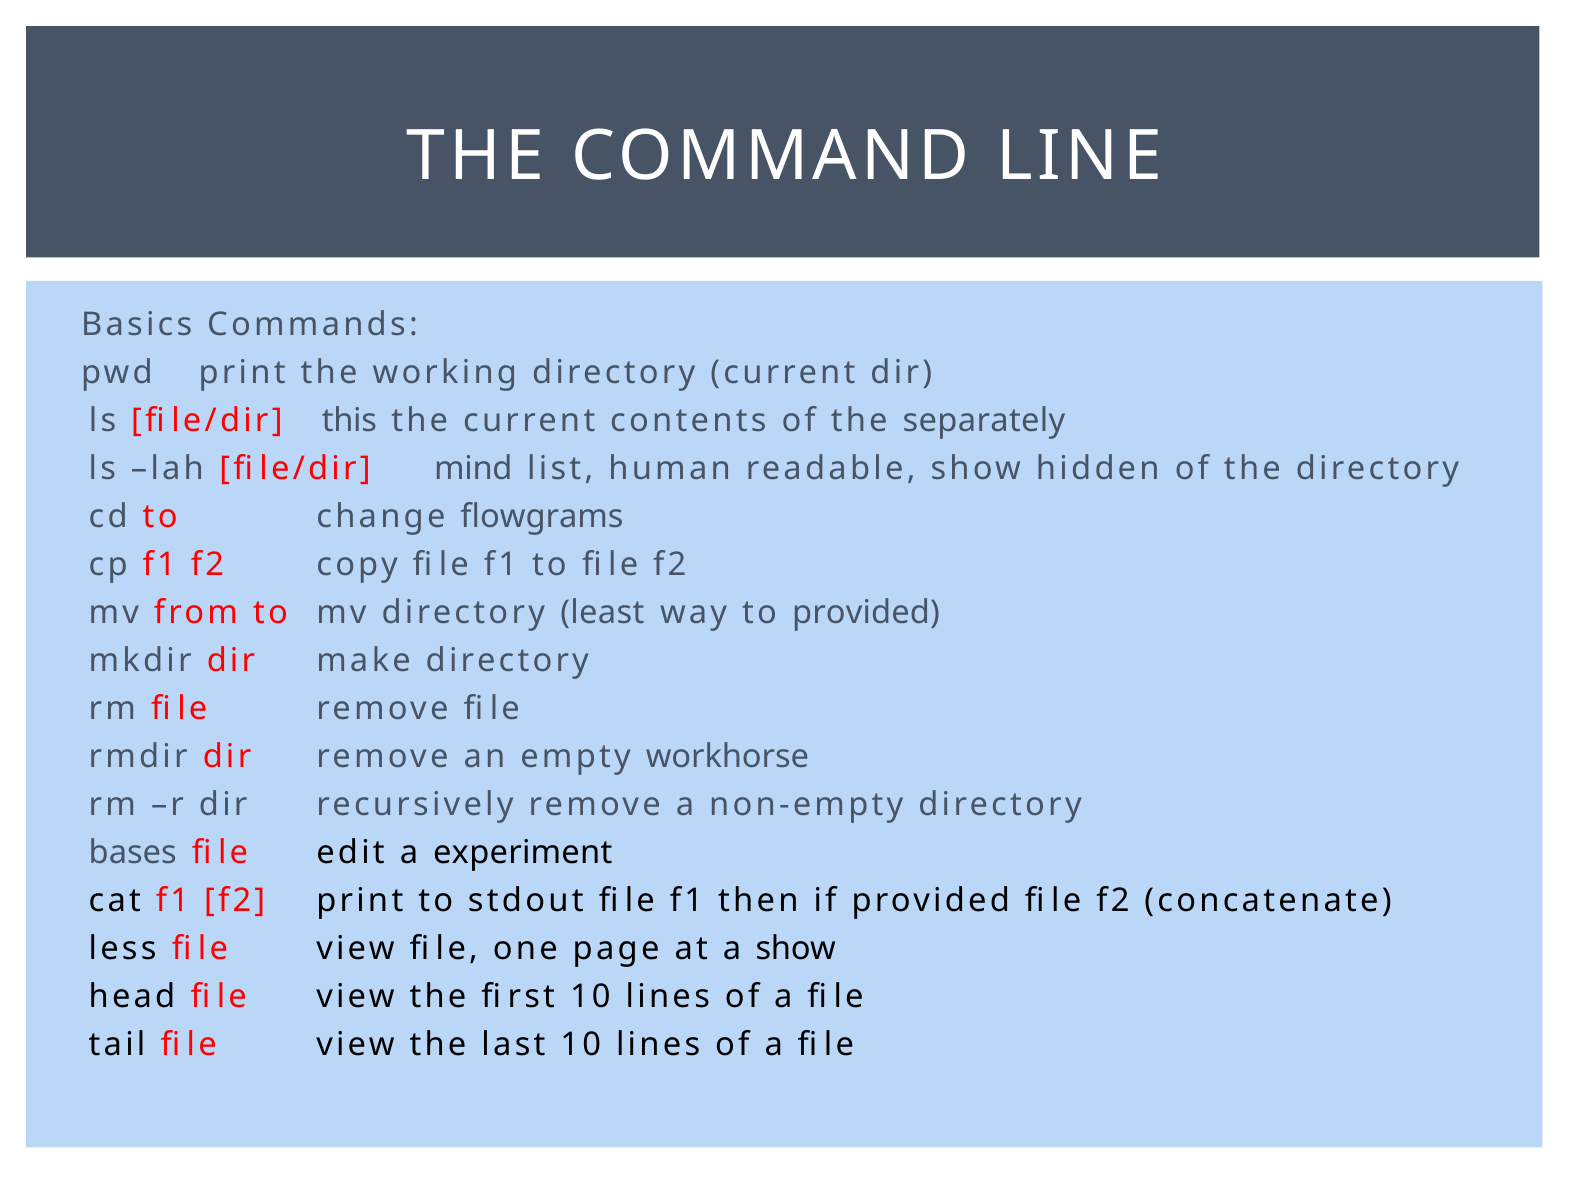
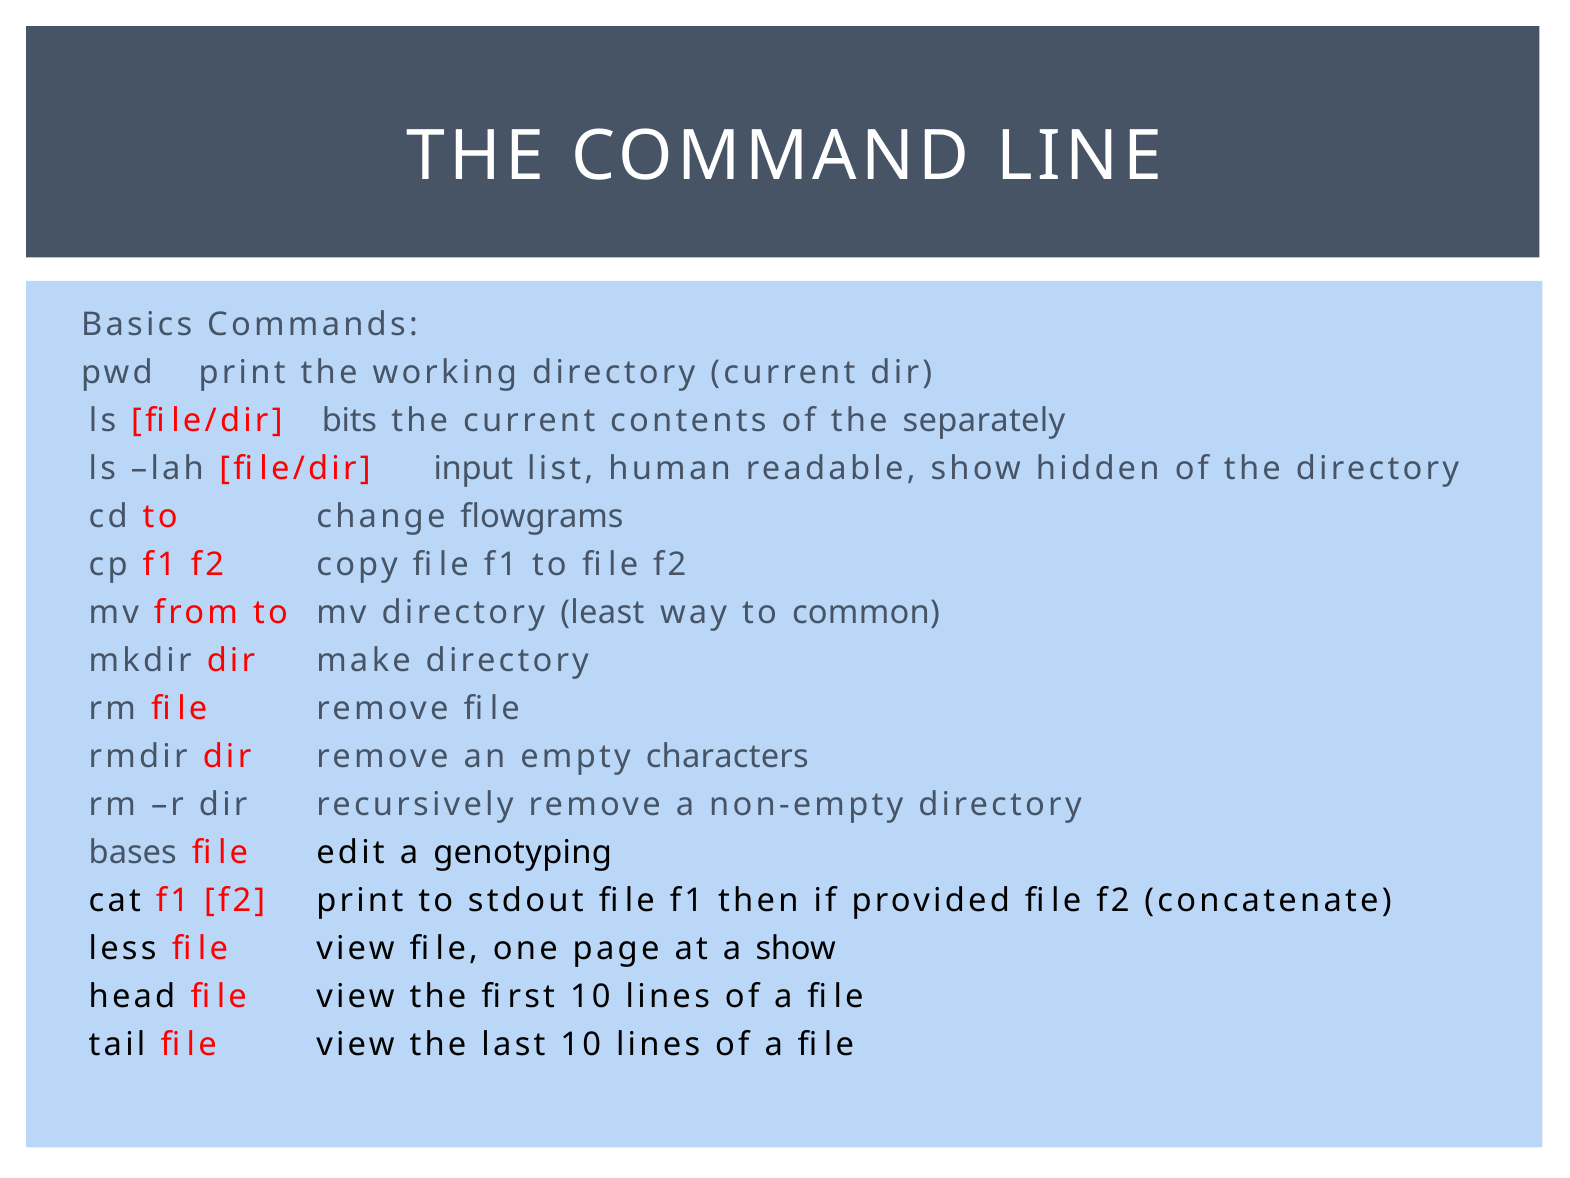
this: this -> bits (349, 421)
mind: mind -> input (473, 469)
to provided: provided -> common (866, 613)
workhorse: workhorse -> characters (727, 757)
experiment: experiment -> genotyping (523, 853)
